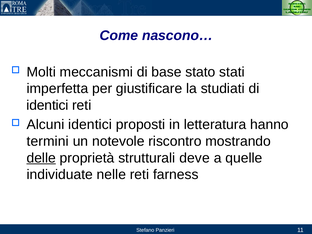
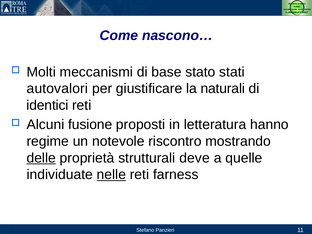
imperfetta: imperfetta -> autovalori (57, 89)
studiati: studiati -> naturali (223, 89)
Alcuni identici: identici -> fusione (90, 125)
termini: termini -> regime (48, 141)
nelle underline: none -> present (111, 175)
